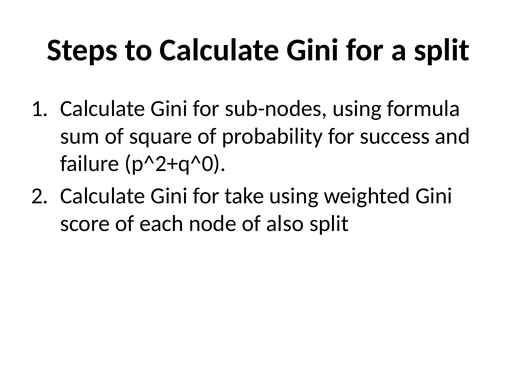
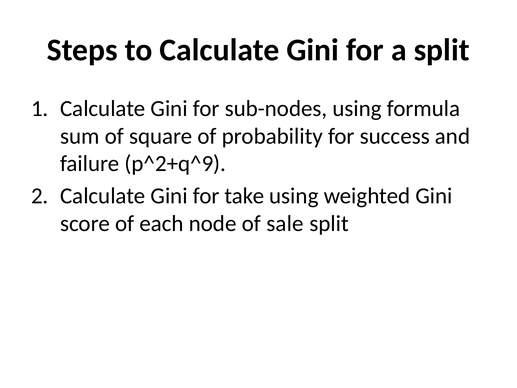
p^2+q^0: p^2+q^0 -> p^2+q^9 (175, 164)
also: also -> sale (285, 223)
